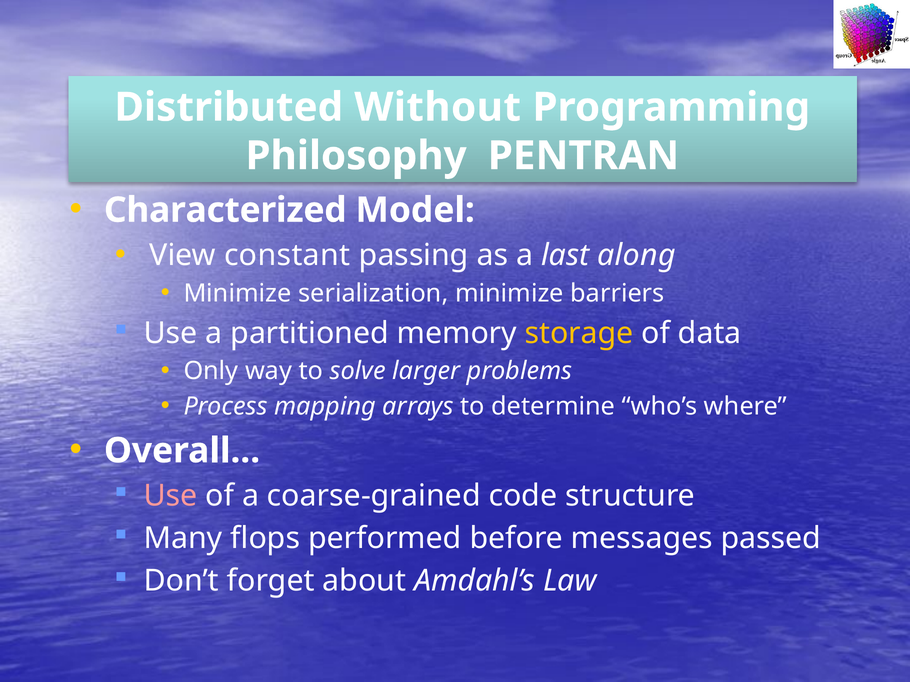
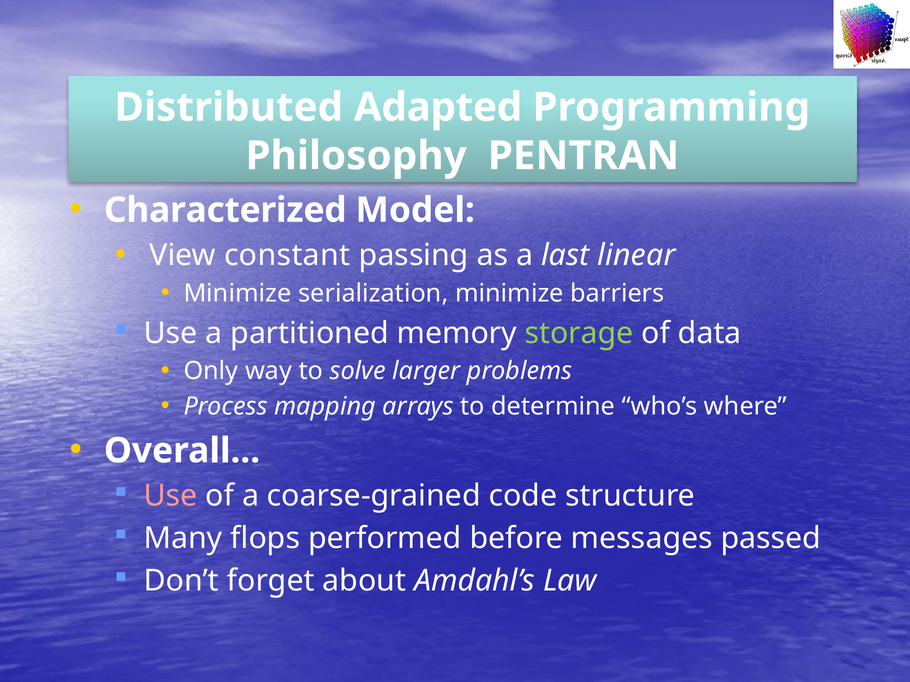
Without: Without -> Adapted (438, 107)
along: along -> linear (636, 255)
storage colour: yellow -> light green (579, 333)
